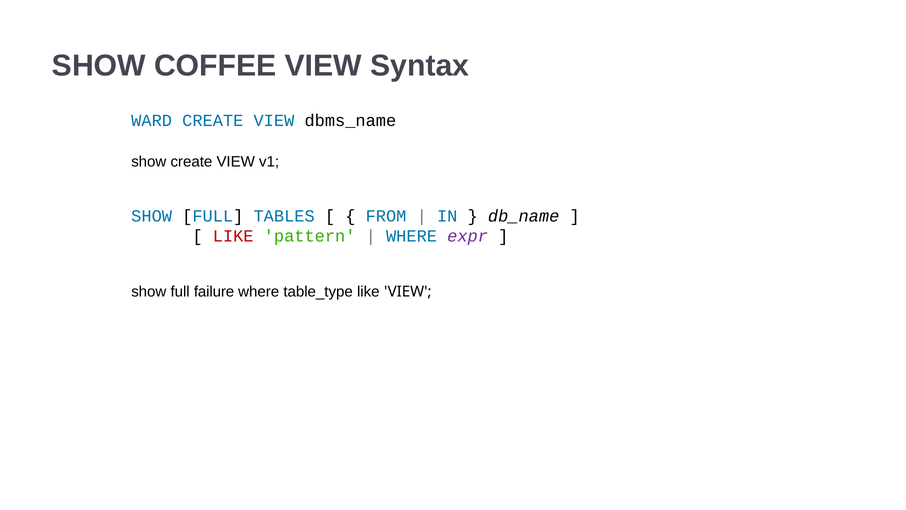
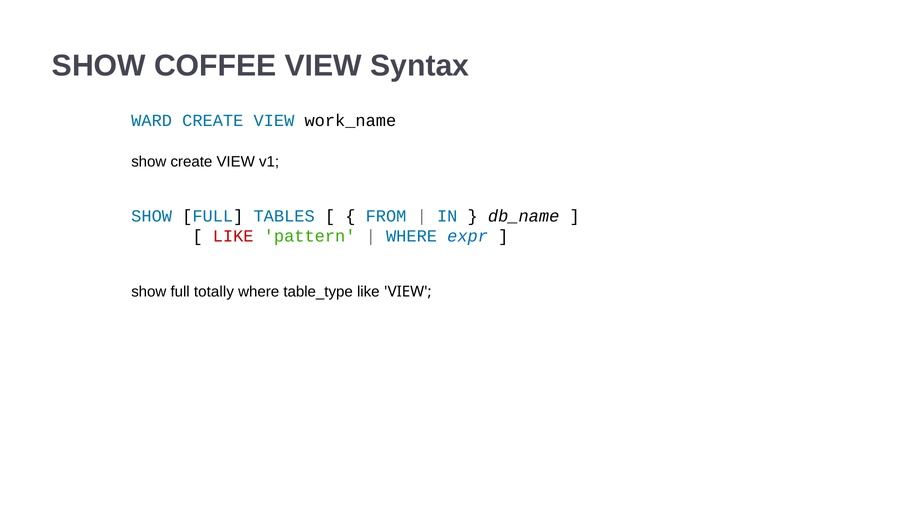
dbms_name: dbms_name -> work_name (350, 121)
expr colour: purple -> blue (468, 236)
failure: failure -> totally (214, 292)
